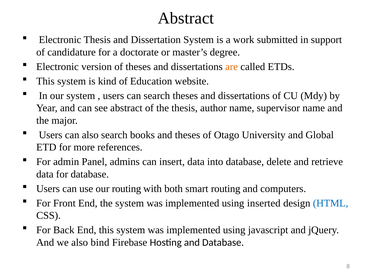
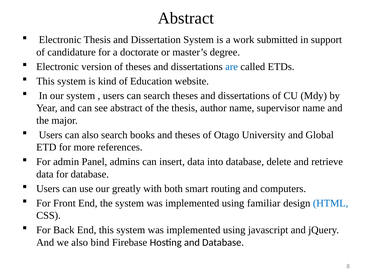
are colour: orange -> blue (232, 67)
our routing: routing -> greatly (126, 189)
inserted: inserted -> familiar (264, 203)
